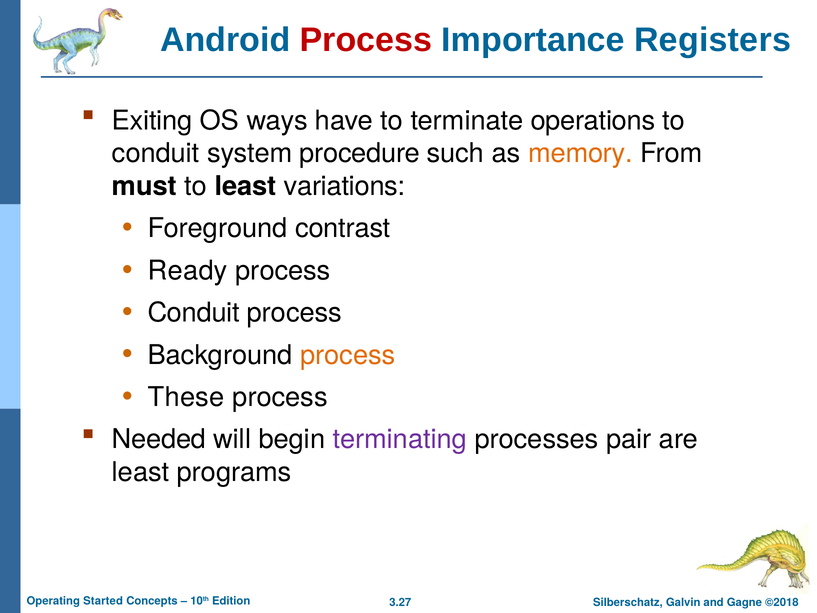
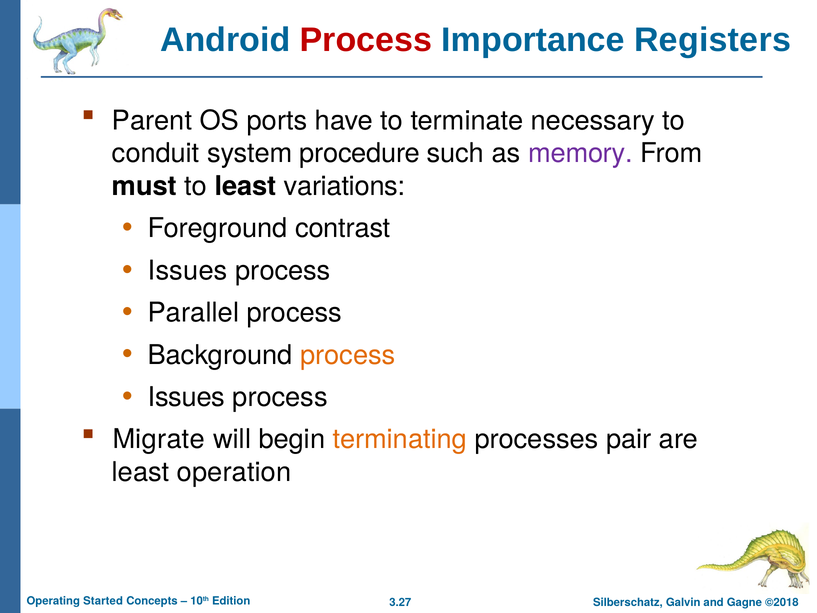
Exiting: Exiting -> Parent (152, 121)
ways: ways -> ports (277, 121)
operations: operations -> necessary (593, 121)
memory colour: orange -> purple (580, 153)
Ready: Ready -> Issues (188, 270)
Conduit: Conduit -> Parallel (193, 313)
These: These -> Issues (186, 397)
Needed: Needed -> Migrate (159, 439)
terminating colour: purple -> orange (400, 439)
programs: programs -> operation (234, 472)
